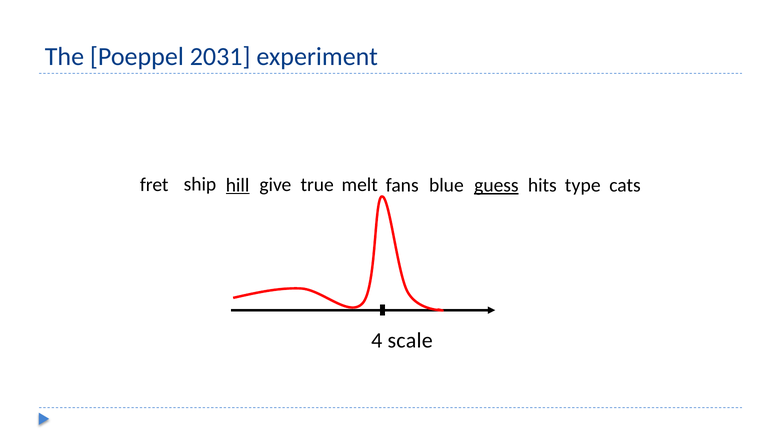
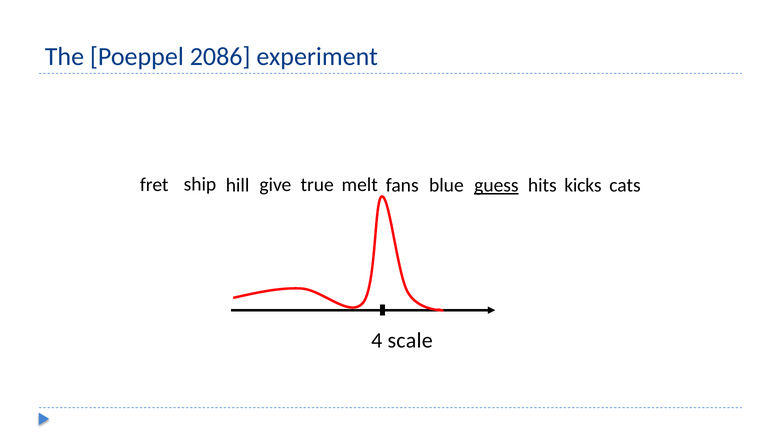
2031: 2031 -> 2086 (220, 57)
hill underline: present -> none (238, 185)
type: type -> kicks (583, 185)
